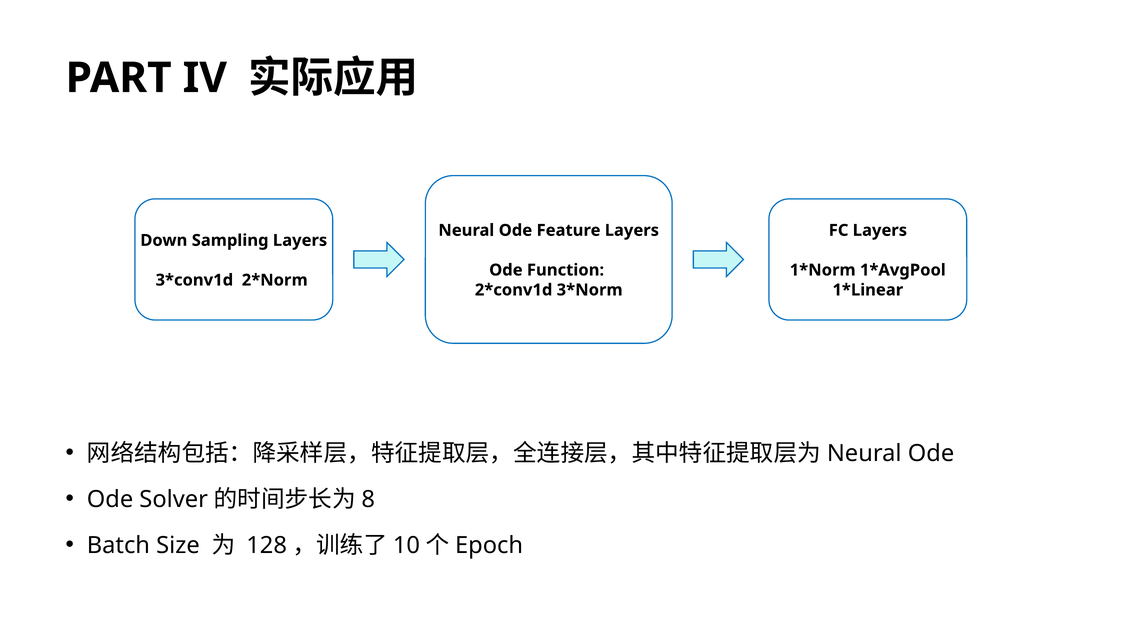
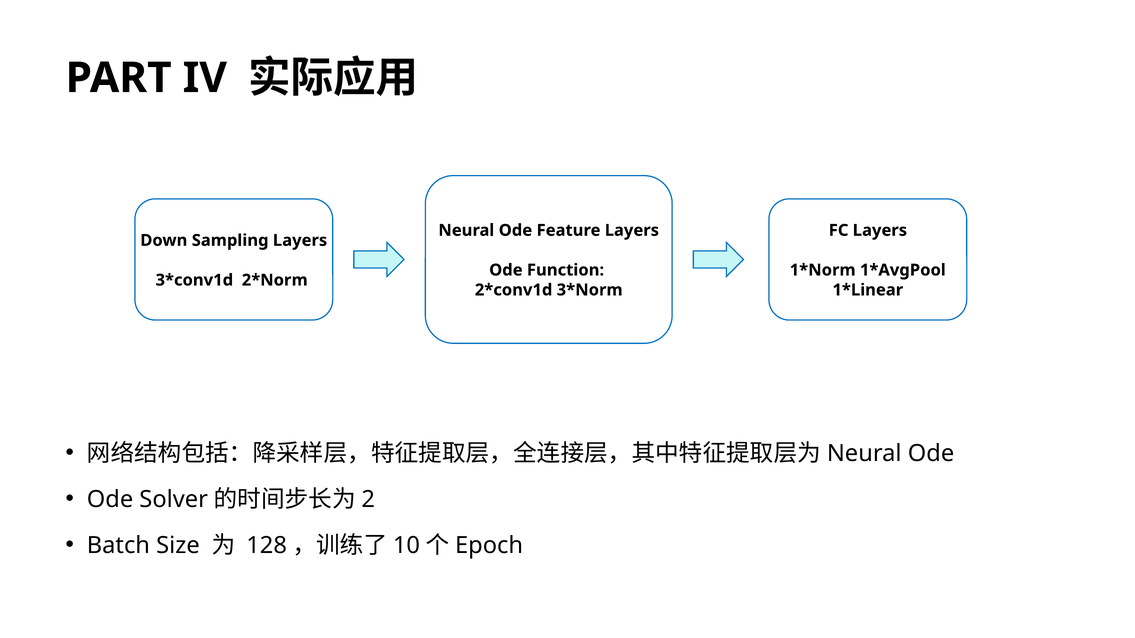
8: 8 -> 2 (368, 500)
